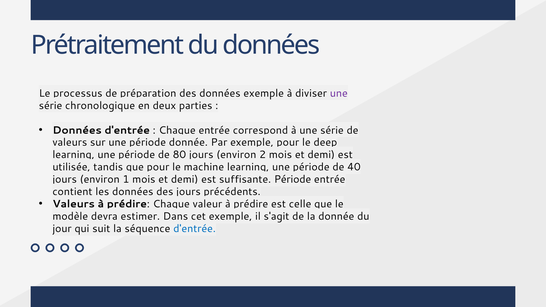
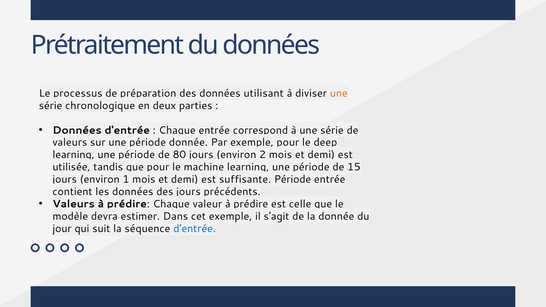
exemple: exemple -> utilisant (264, 93)
une colour: purple -> orange (339, 93)
40: 40 -> 15 (354, 167)
